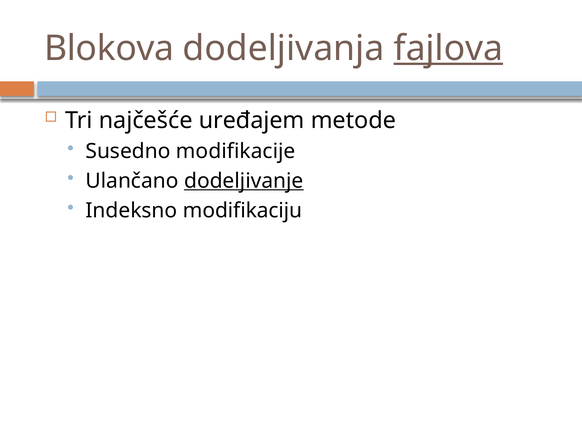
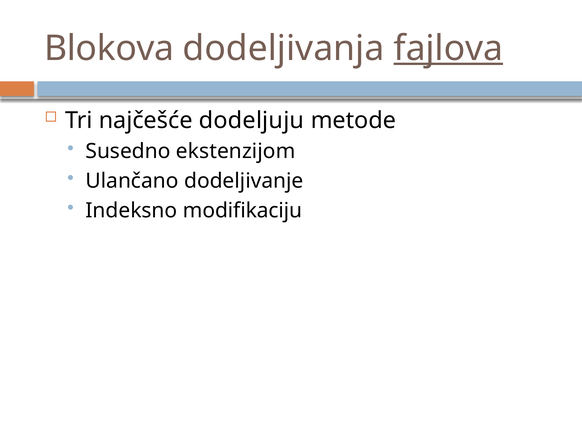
uređajem: uređajem -> dodeljuju (251, 120)
modifikacije: modifikacije -> ekstenzijom (236, 151)
dodeljivanje underline: present -> none (244, 181)
